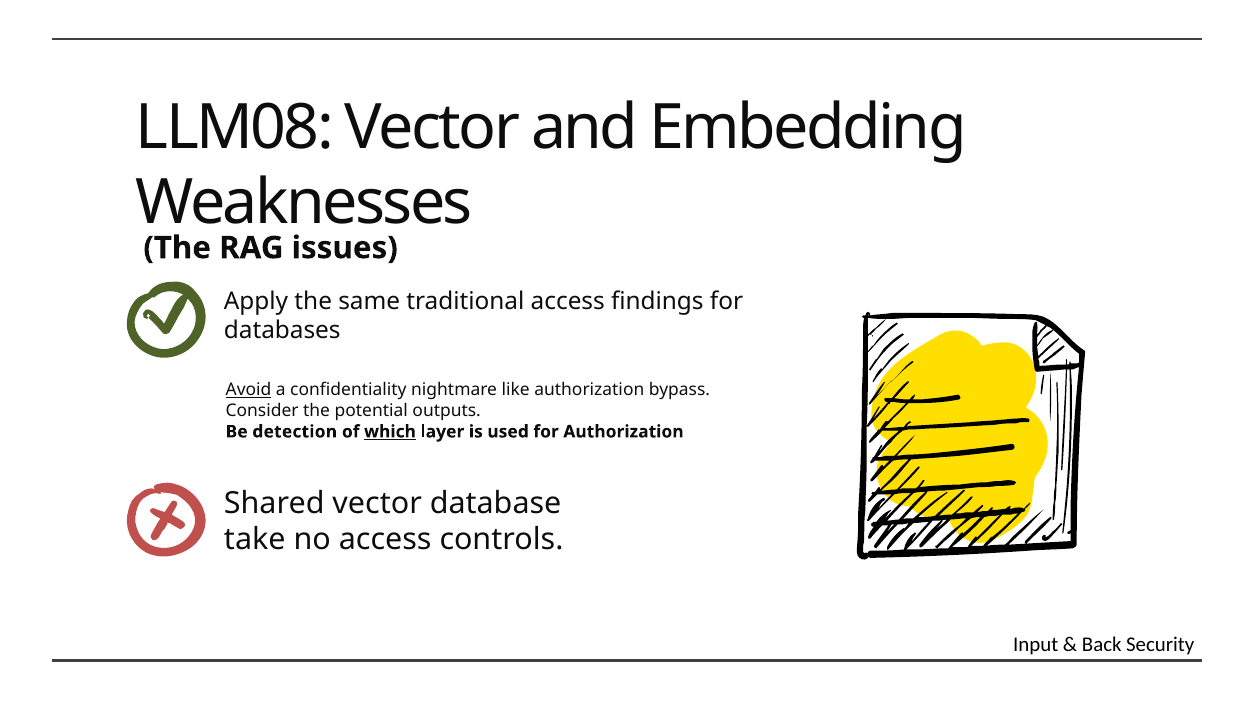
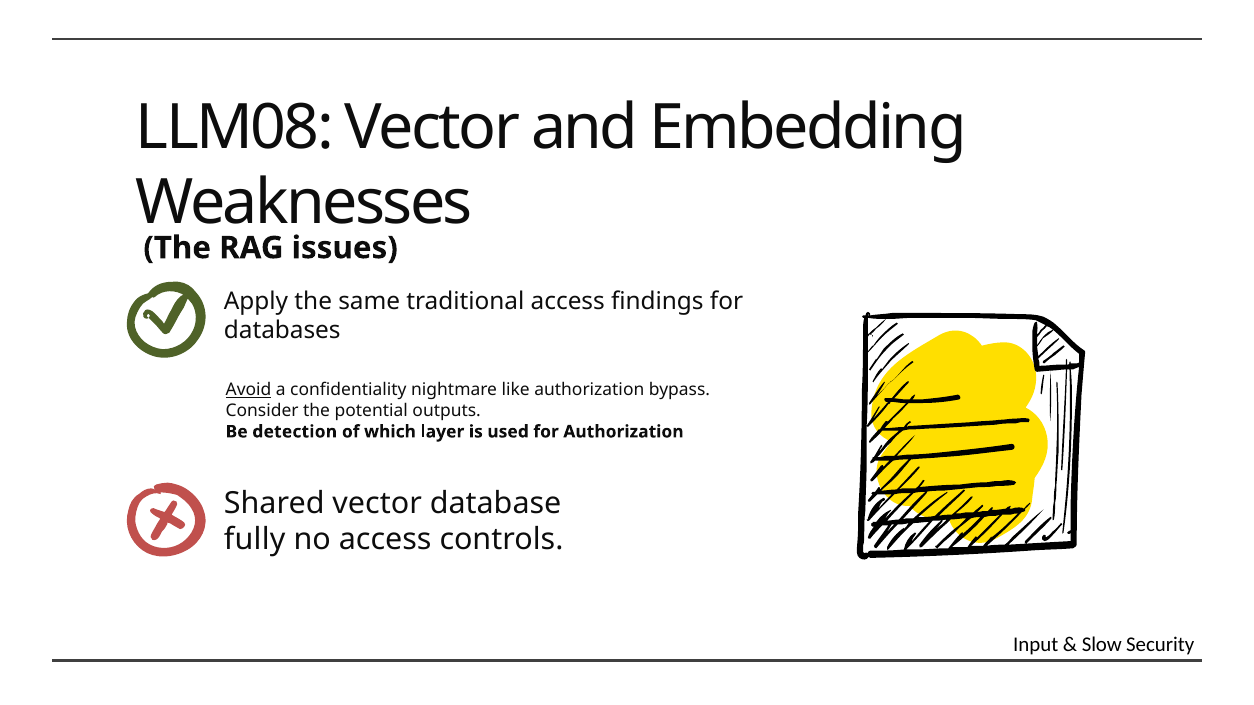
which underline: present -> none (390, 432)
take: take -> fully (255, 540)
Back: Back -> Slow (1102, 645)
